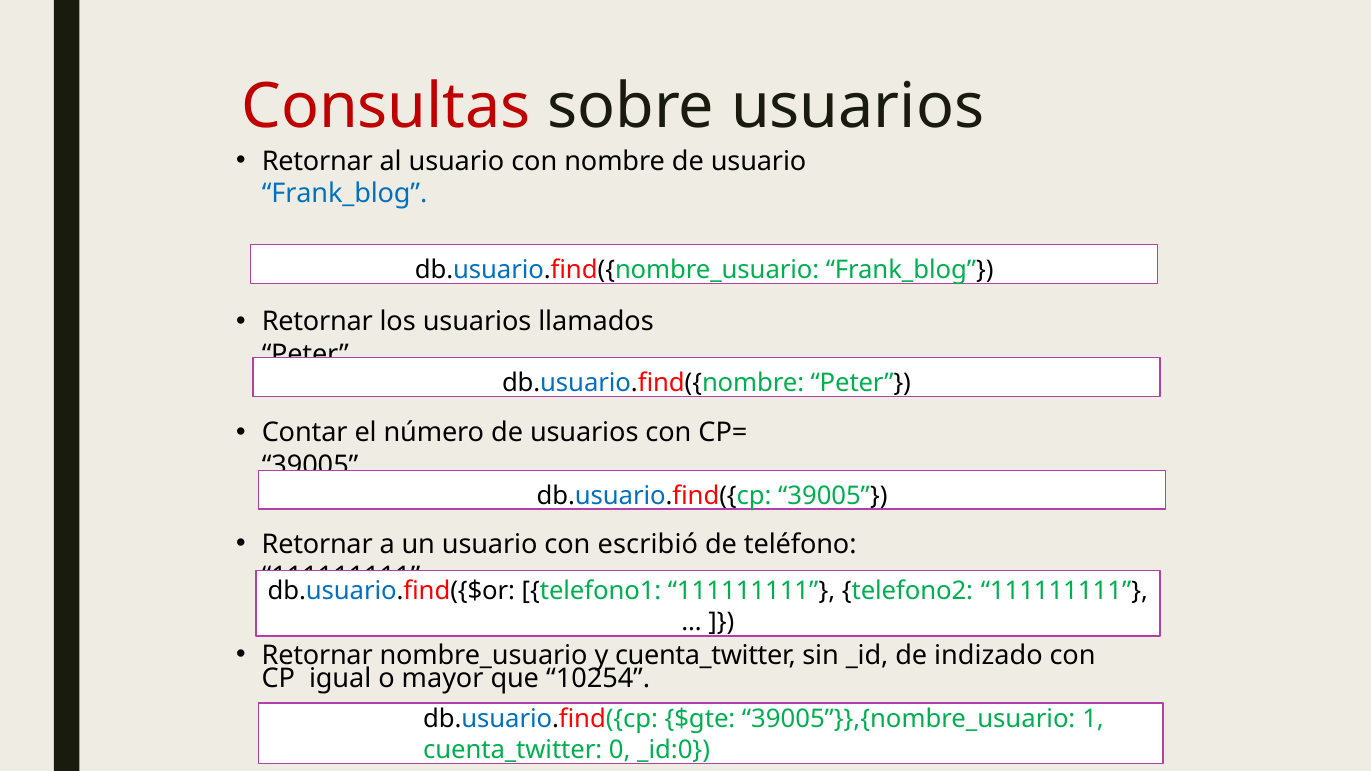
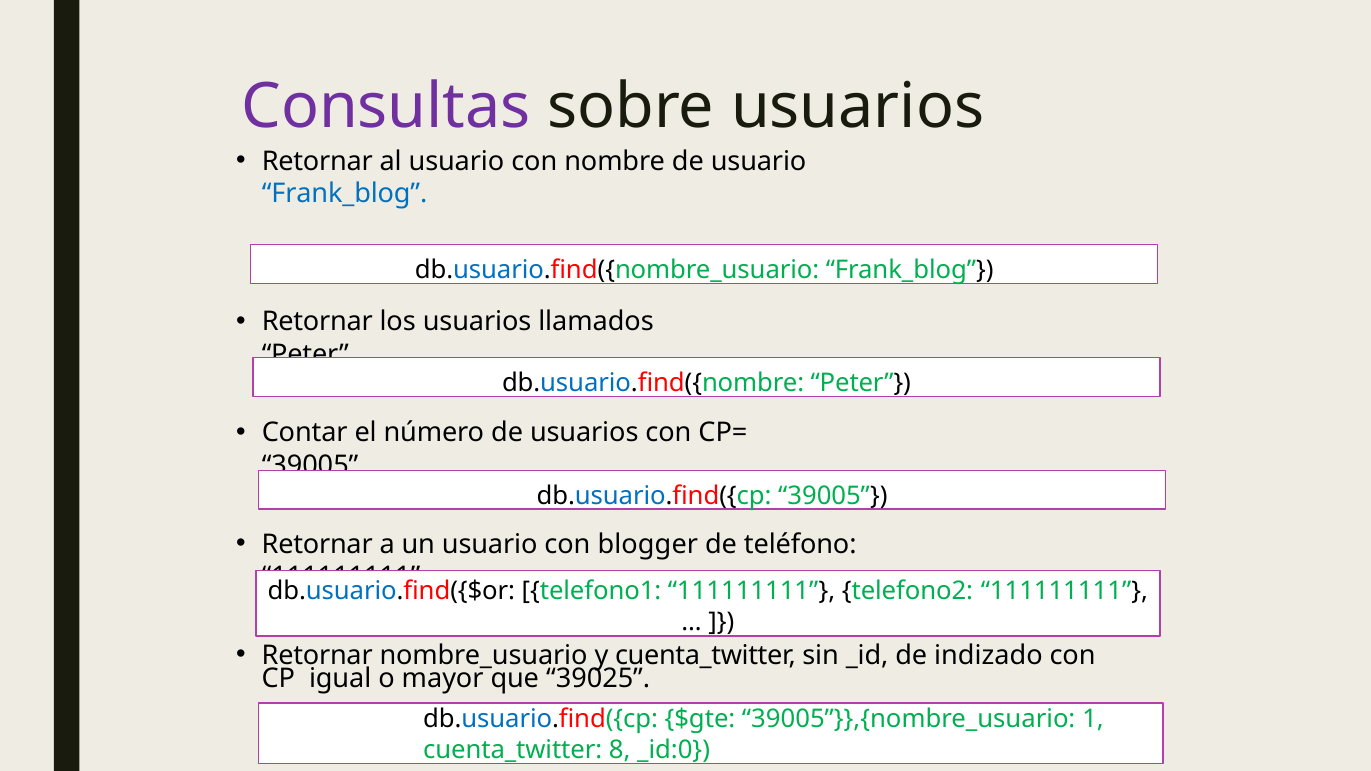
Consultas colour: red -> purple (386, 107)
escribió: escribió -> blogger (648, 544)
10254: 10254 -> 39025 (598, 679)
0: 0 -> 8 (620, 750)
